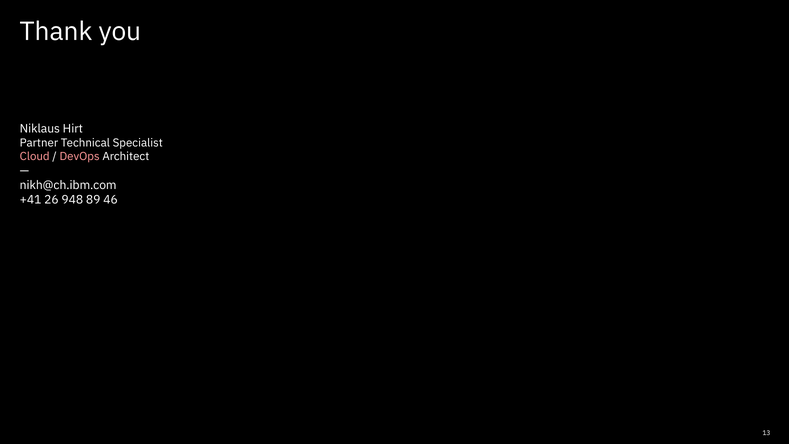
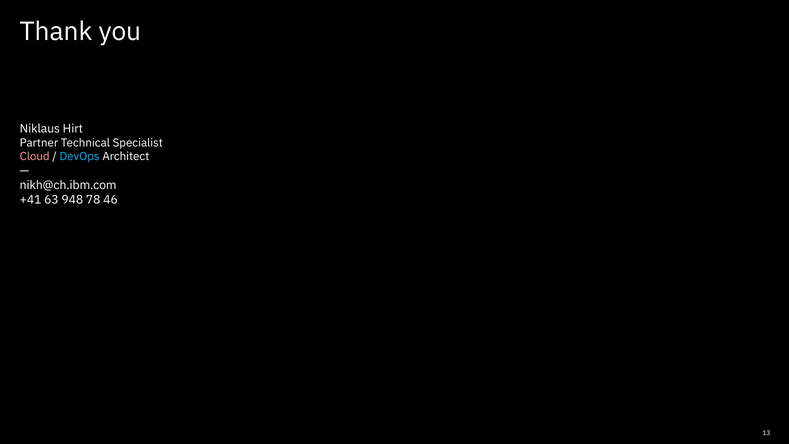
DevOps colour: pink -> light blue (80, 157)
26: 26 -> 63 (51, 200)
89: 89 -> 78 (93, 200)
